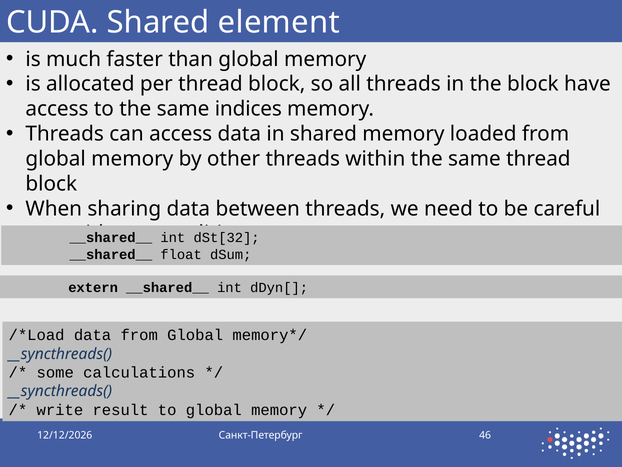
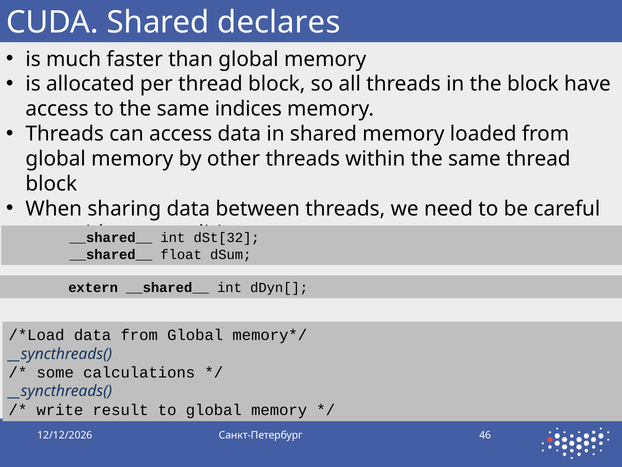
element: element -> declares (279, 23)
